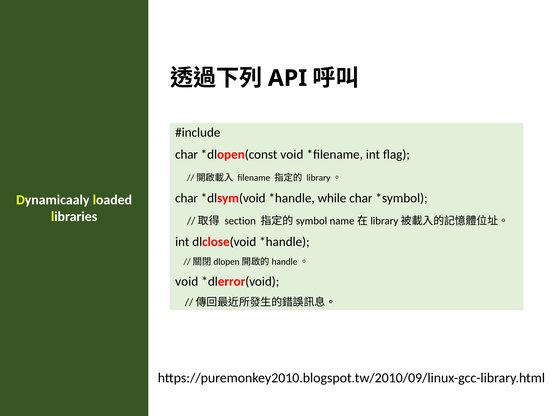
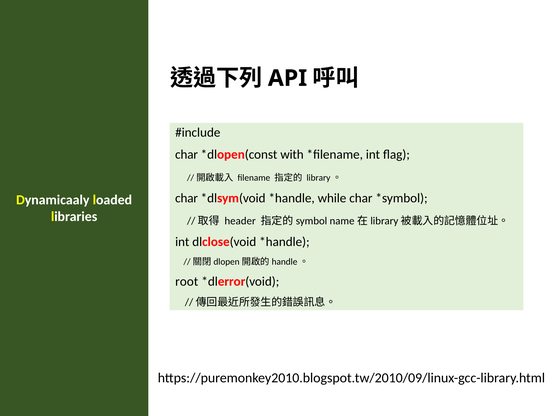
void: void -> with (292, 154)
section: section -> header (240, 221)
void: void -> root (187, 281)
